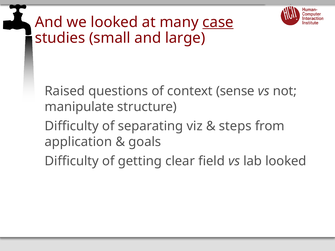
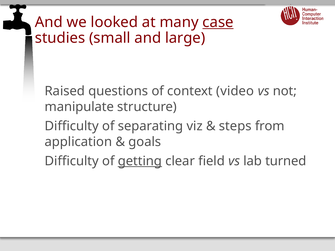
sense: sense -> video (235, 91)
getting underline: none -> present (140, 161)
lab looked: looked -> turned (286, 161)
